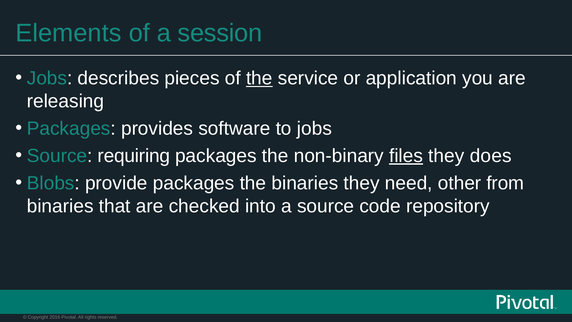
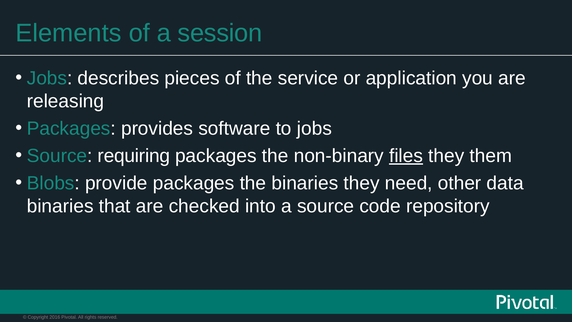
the underline: present -> none (259, 78)
does: does -> them (491, 156)
from: from -> data (505, 183)
